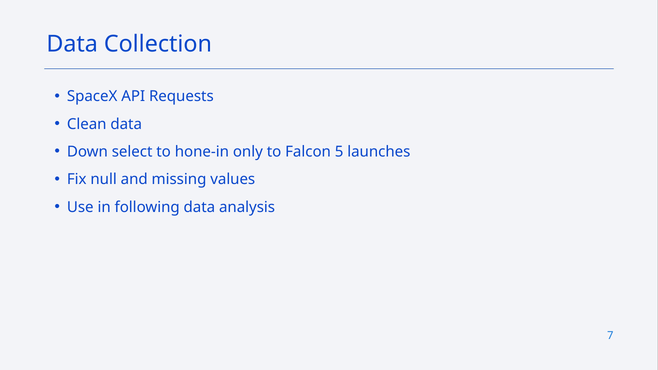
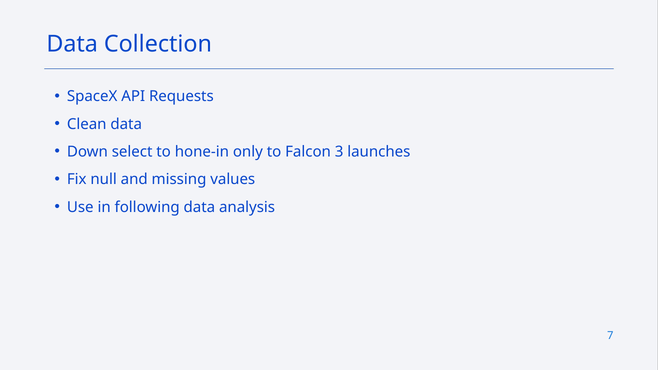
5: 5 -> 3 (339, 152)
